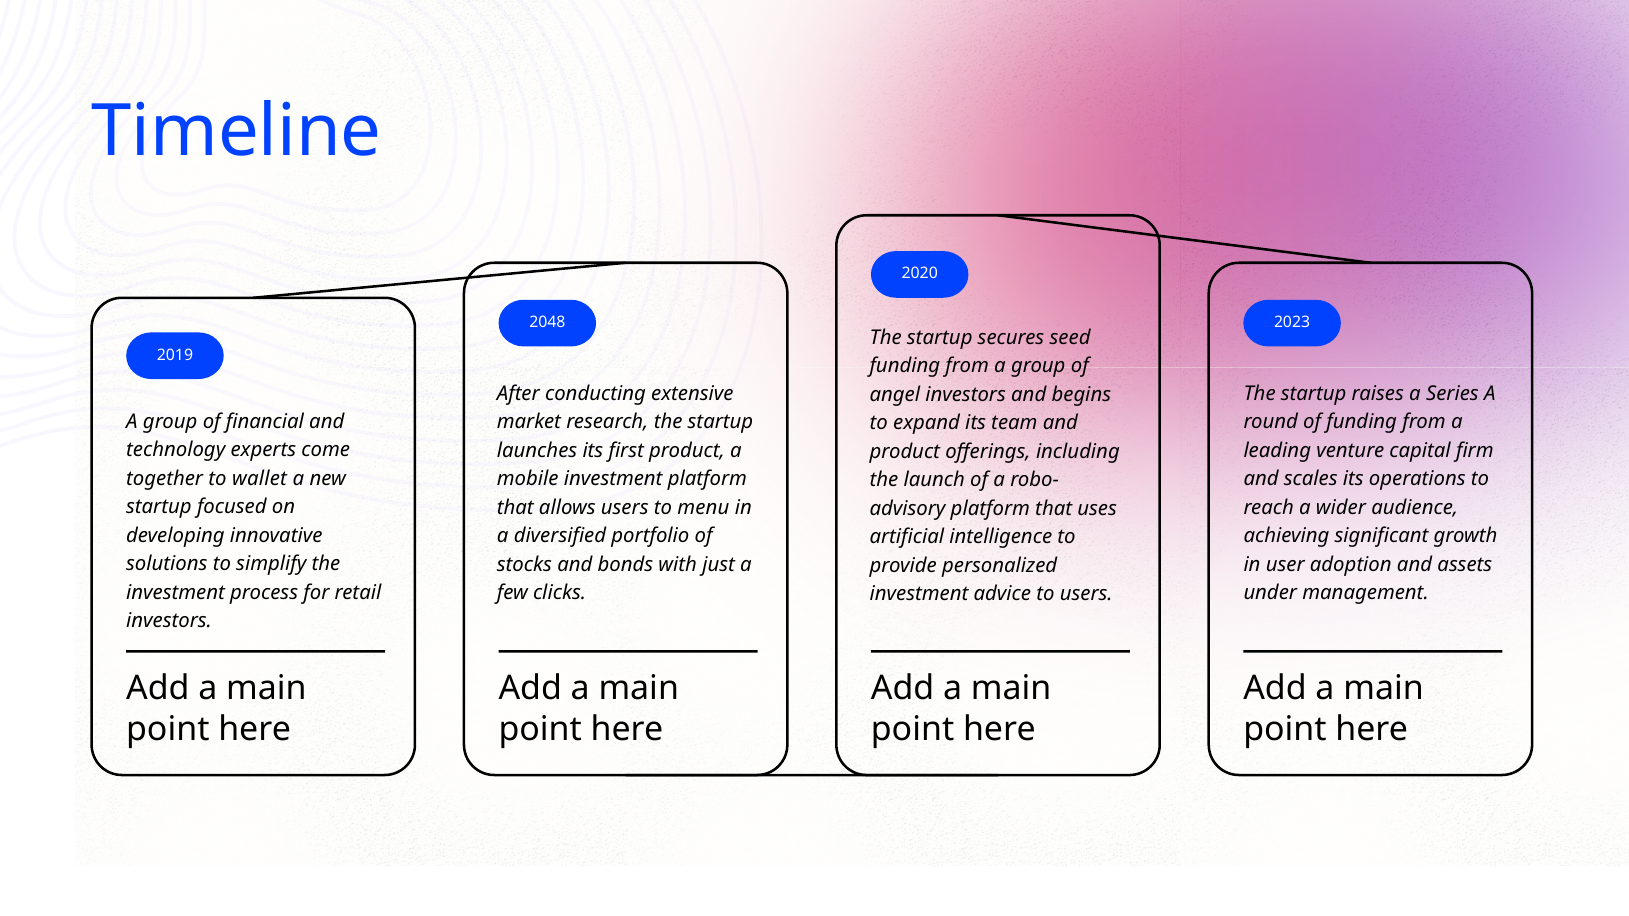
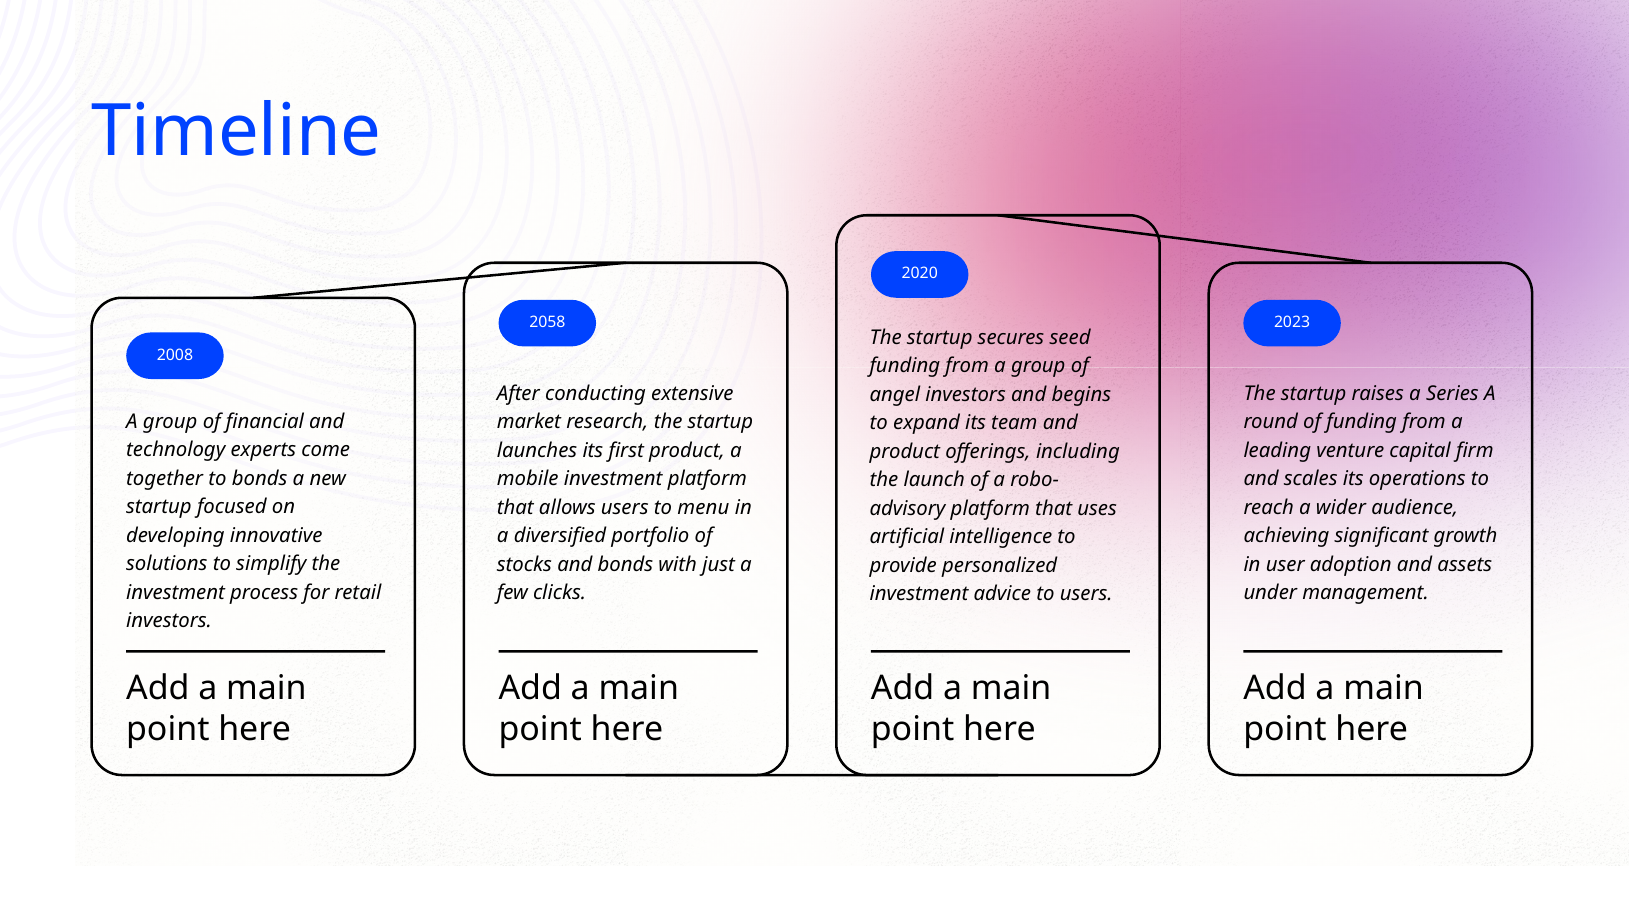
2048: 2048 -> 2058 (547, 323)
2019: 2019 -> 2008 (175, 355)
to wallet: wallet -> bonds (260, 479)
